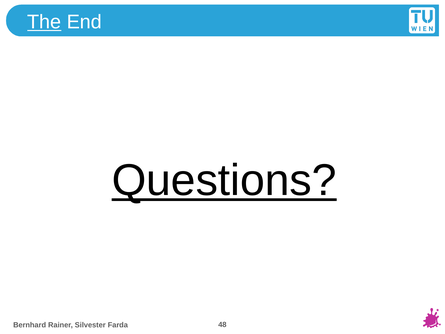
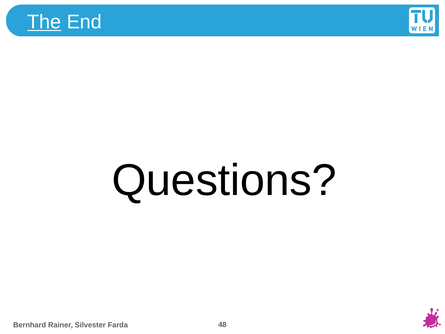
Questions underline: present -> none (224, 180)
